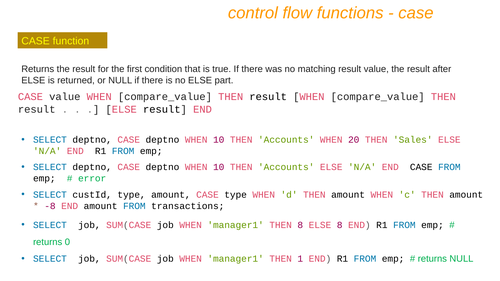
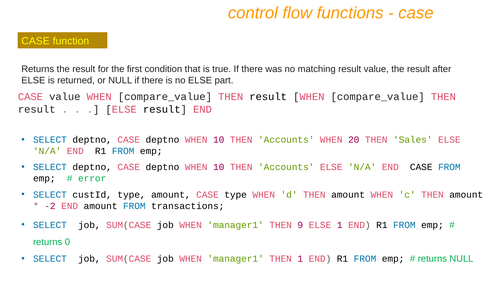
-8: -8 -> -2 (50, 206)
THEN 8: 8 -> 9 (300, 225)
ELSE 8: 8 -> 1 (340, 225)
